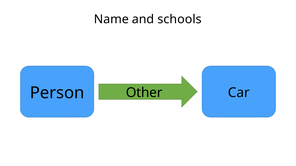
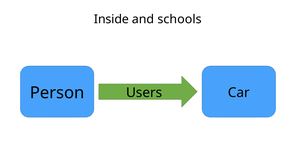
Name: Name -> Inside (111, 19)
Other: Other -> Users (144, 93)
